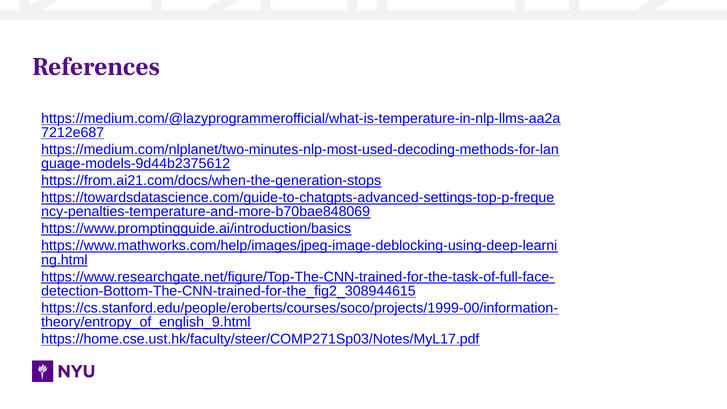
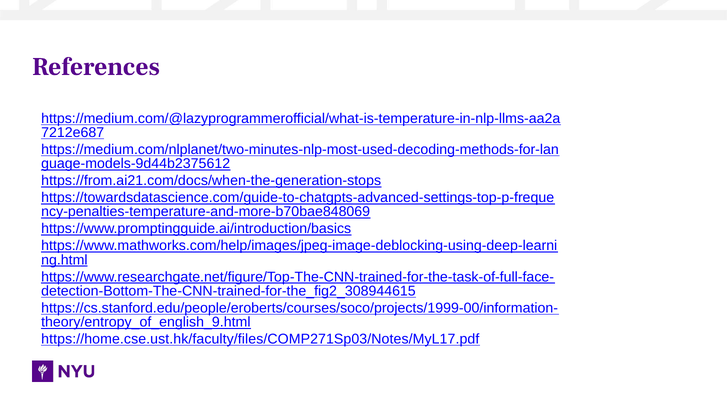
https://home.cse.ust.hk/faculty/steer/COMP271Sp03/Notes/MyL17.pdf: https://home.cse.ust.hk/faculty/steer/COMP271Sp03/Notes/MyL17.pdf -> https://home.cse.ust.hk/faculty/files/COMP271Sp03/Notes/MyL17.pdf (260, 339)
